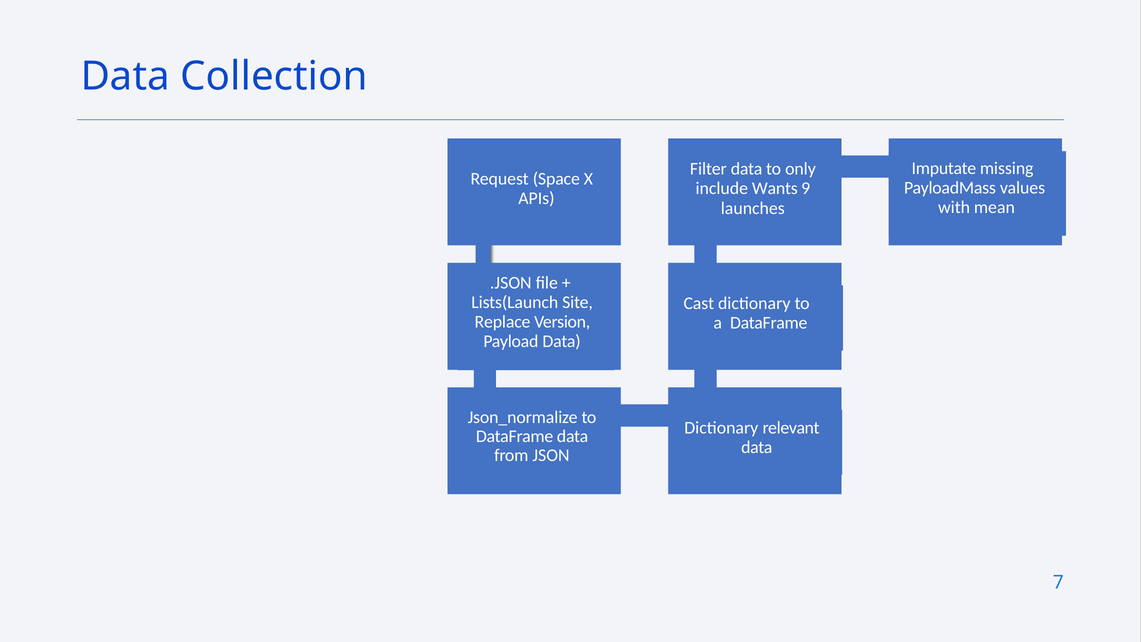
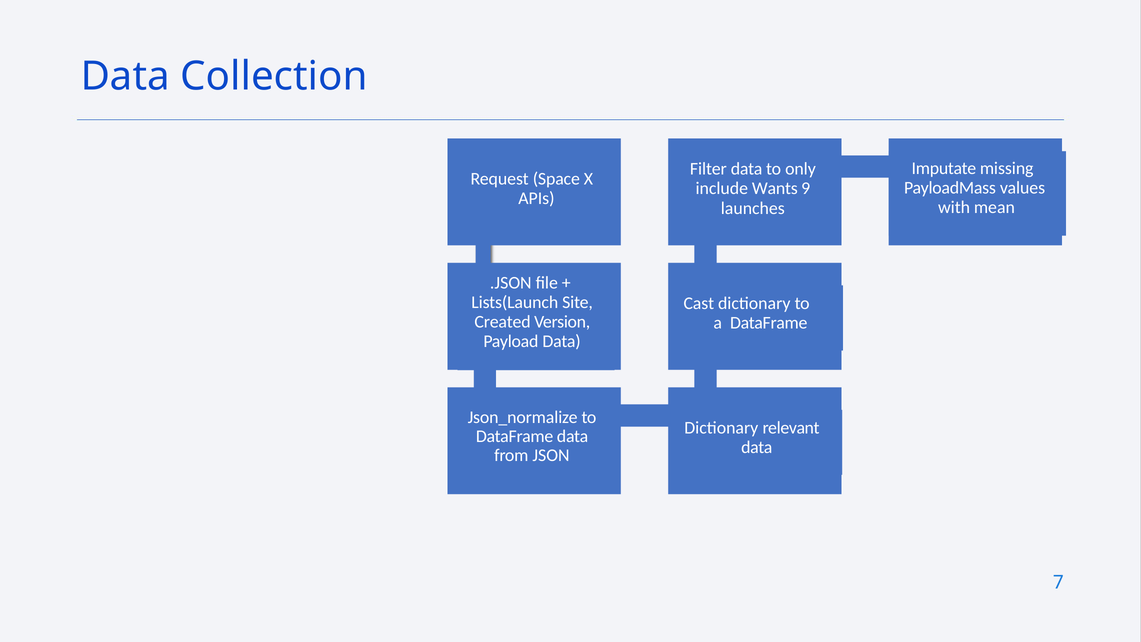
Replace: Replace -> Created (503, 322)
